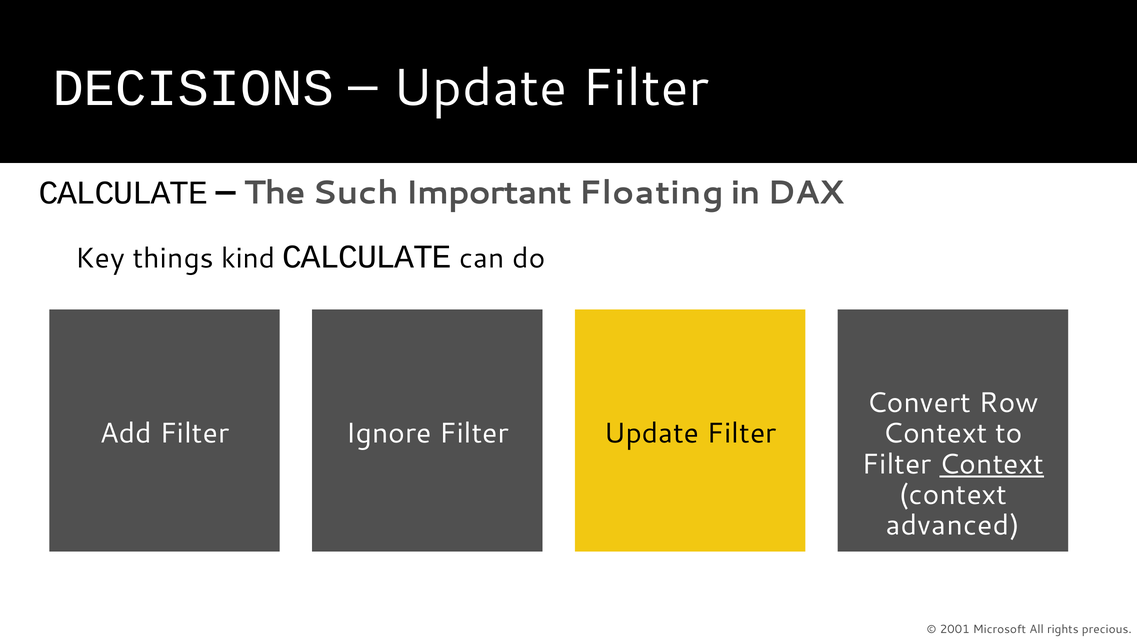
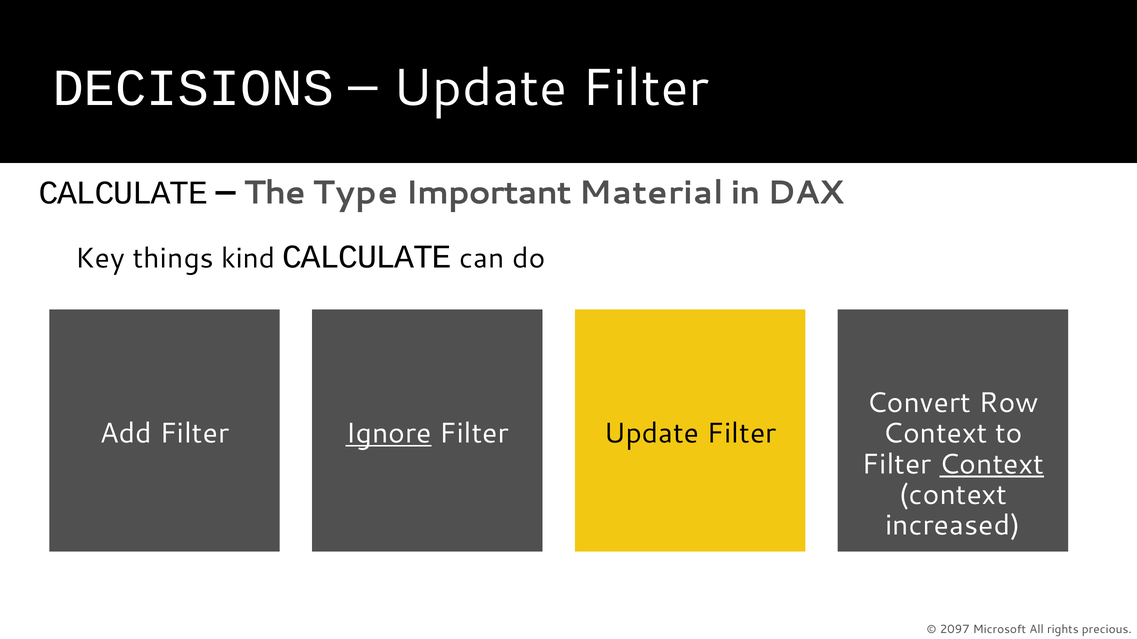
Such: Such -> Type (355, 193)
Floating: Floating -> Material (651, 193)
Ignore underline: none -> present (389, 434)
advanced: advanced -> increased (953, 526)
2001: 2001 -> 2097 (955, 630)
